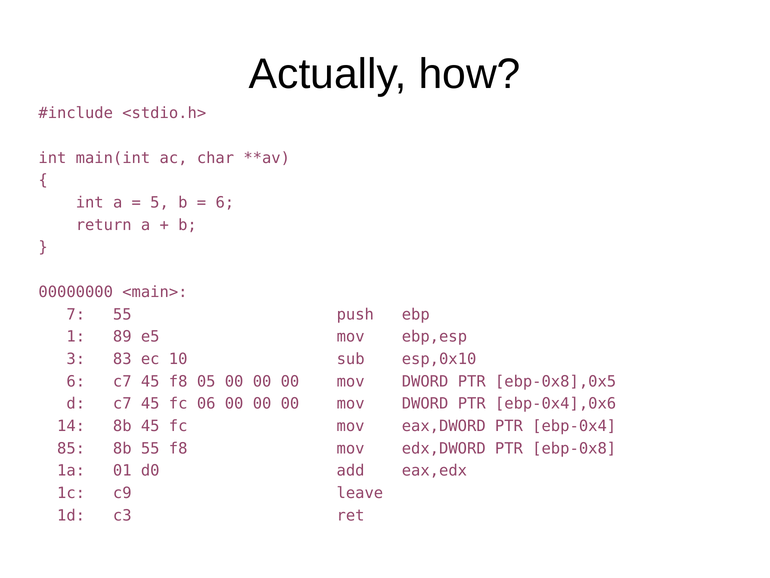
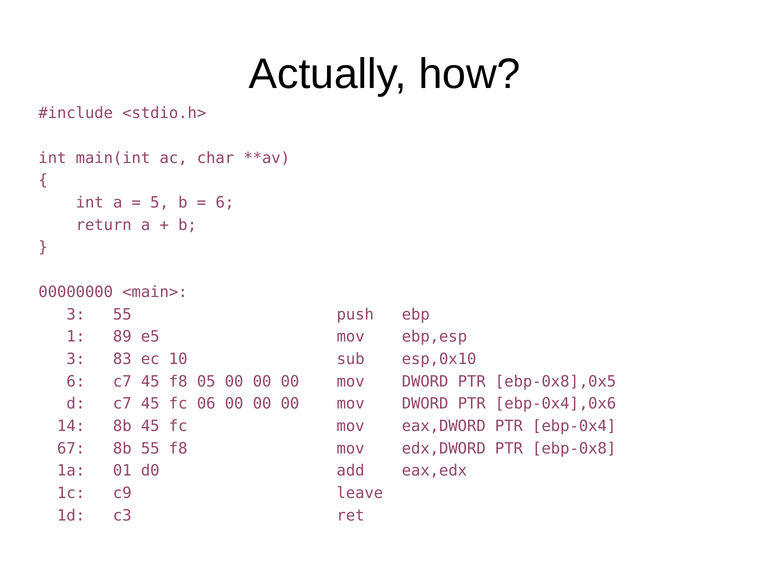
7: 7 -> 3 (76, 314)
85: 85 -> 67 (71, 448)
